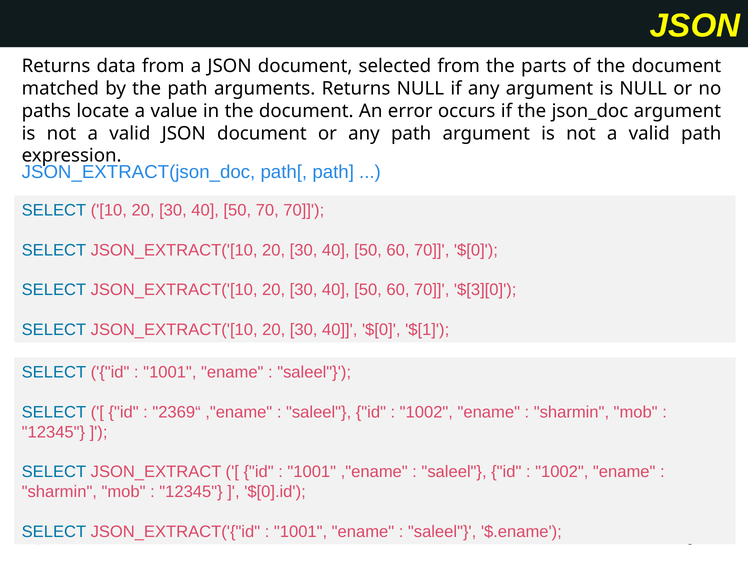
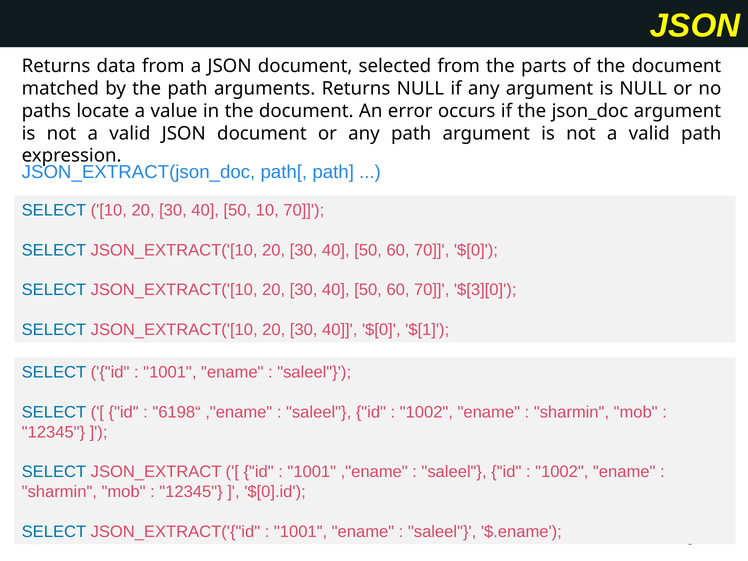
50 70: 70 -> 10 (267, 210)
2369“: 2369“ -> 6198“ (177, 412)
